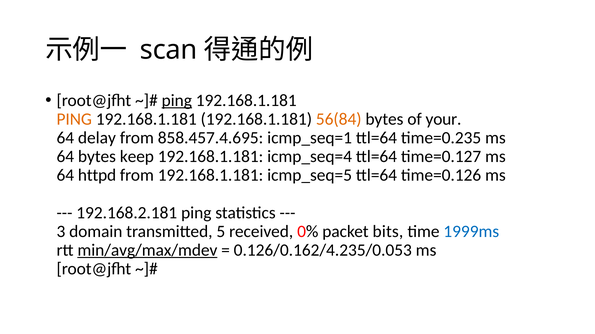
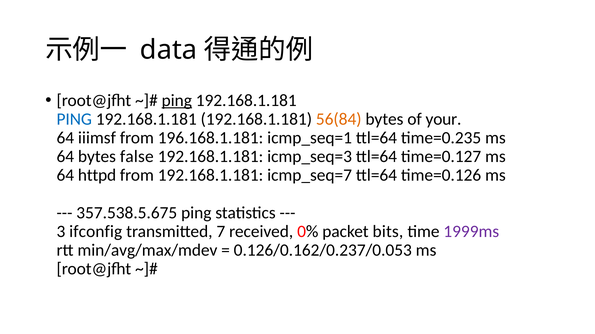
scan: scan -> data (169, 50)
PING colour: orange -> blue (74, 119)
delay: delay -> iiimsf (97, 138)
858.457.4.695: 858.457.4.695 -> 196.168.1.181 (211, 138)
keep: keep -> false (137, 157)
icmp_seq=4: icmp_seq=4 -> icmp_seq=3 (310, 157)
icmp_seq=5: icmp_seq=5 -> icmp_seq=7 (310, 176)
192.168.2.181: 192.168.2.181 -> 357.538.5.675 (127, 213)
domain: domain -> ifconfig (96, 232)
5: 5 -> 7 (221, 232)
1999ms colour: blue -> purple (471, 232)
min/avg/max/mdev underline: present -> none (147, 251)
0.126/0.162/4.235/0.053: 0.126/0.162/4.235/0.053 -> 0.126/0.162/0.237/0.053 (323, 251)
